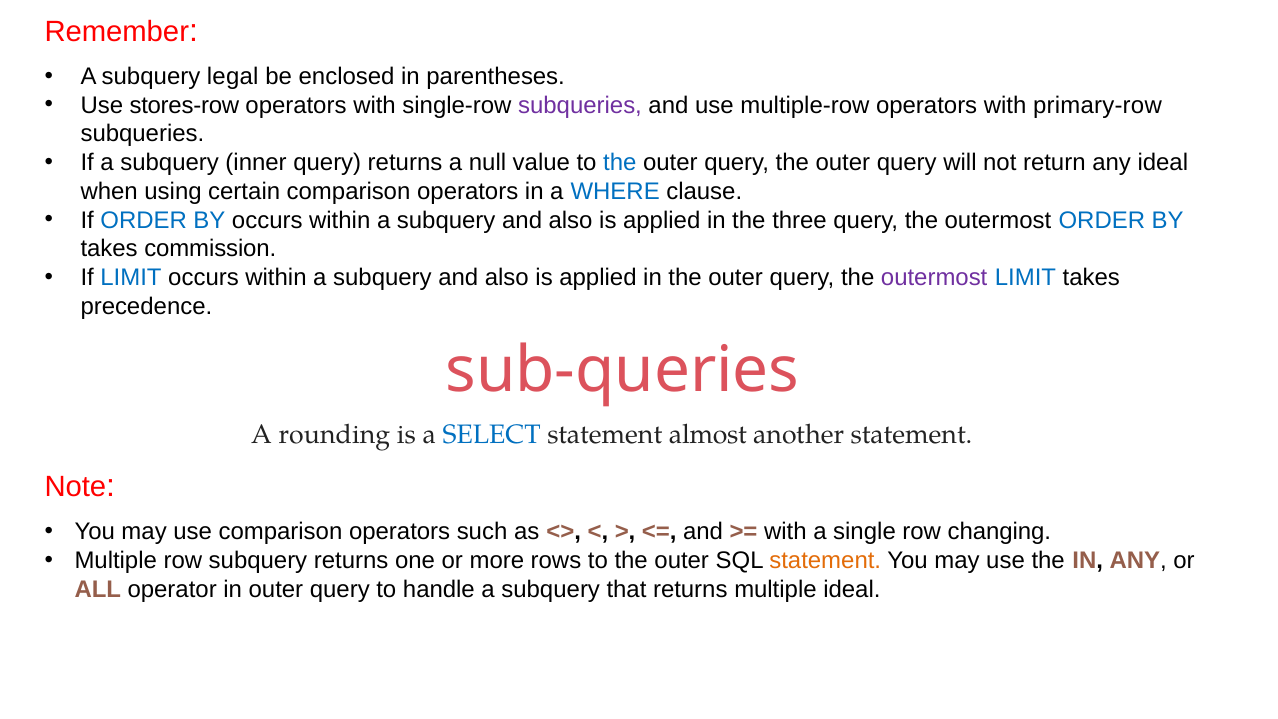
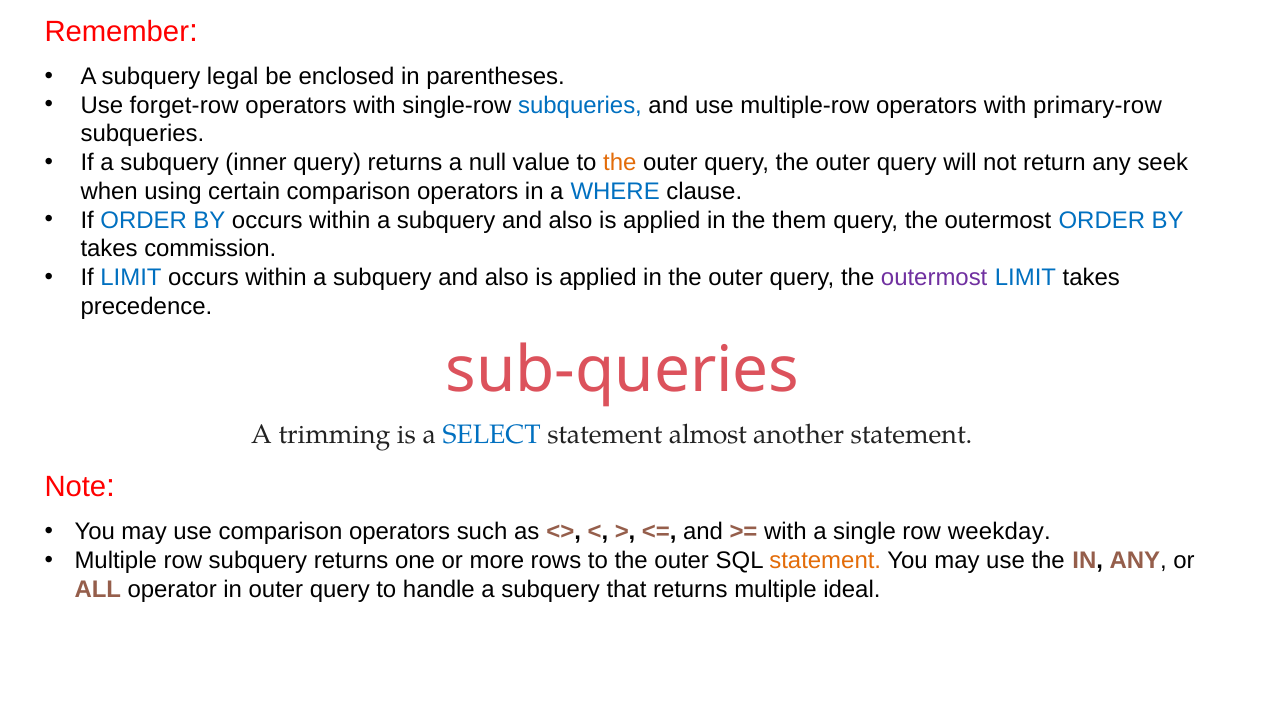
stores-row: stores-row -> forget-row (184, 105)
subqueries colour: purple -> blue (580, 105)
the colour: blue -> orange (620, 163)
any ideal: ideal -> seek (1163, 163)
three: three -> them (799, 220)
rounding: rounding -> trimming (334, 435)
changing: changing -> weekday (999, 532)
